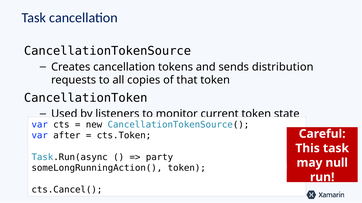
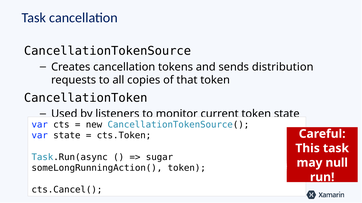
var after: after -> state (67, 136)
party: party -> sugar (159, 158)
